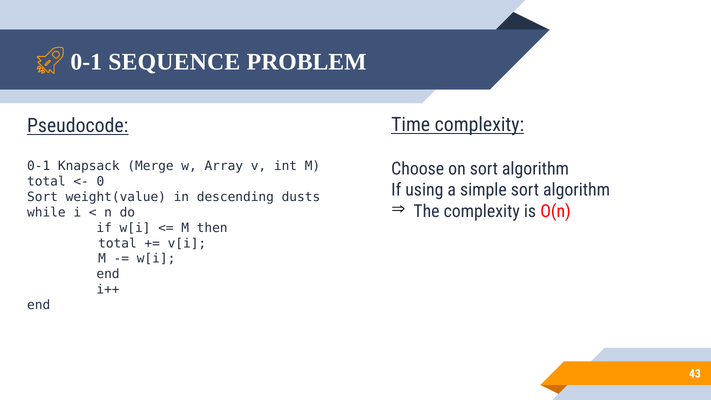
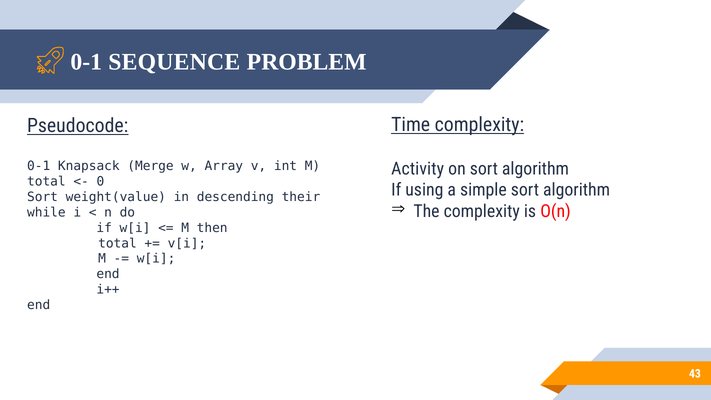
Choose: Choose -> Activity (418, 169)
dusts: dusts -> their (301, 197)
